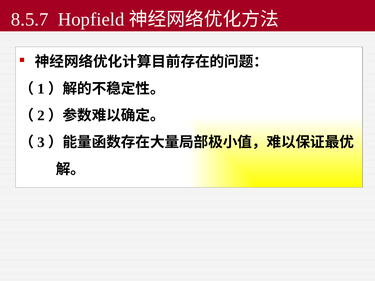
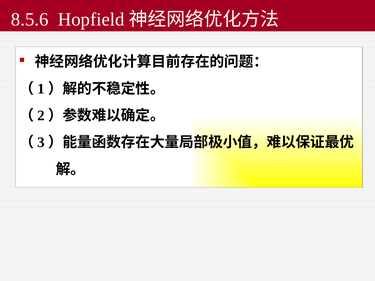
8.5.7: 8.5.7 -> 8.5.6 (30, 20)
